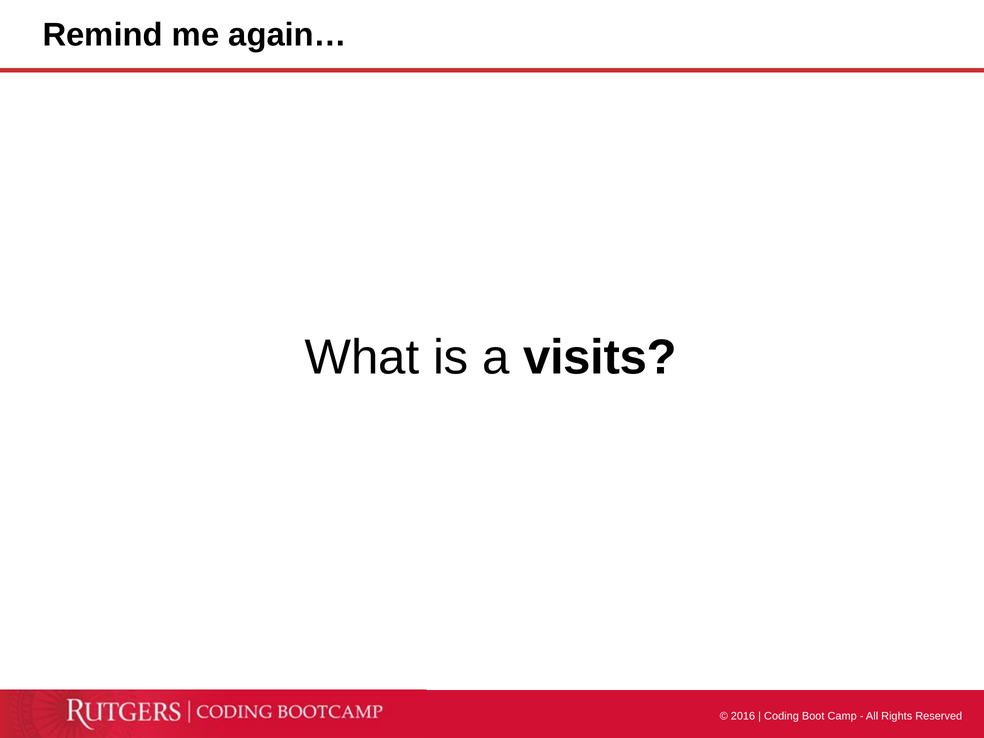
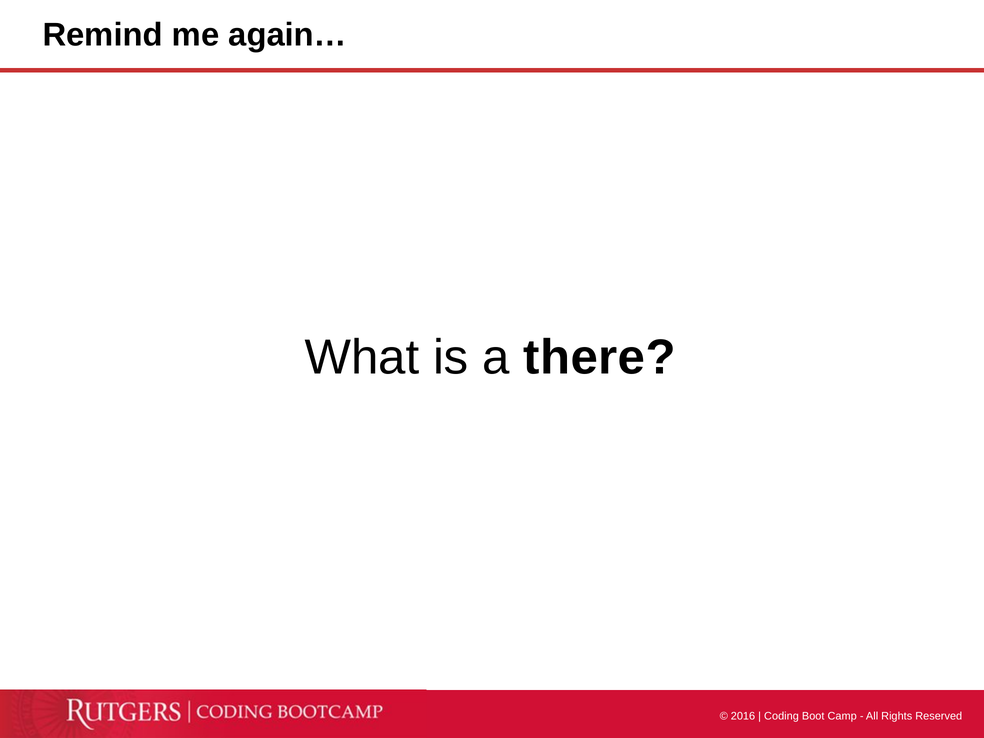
a visits: visits -> there (599, 358)
